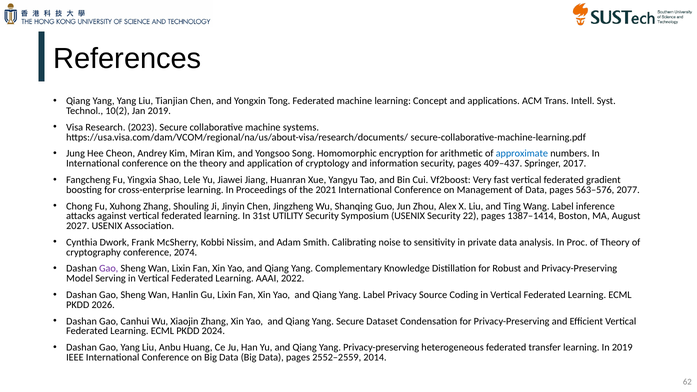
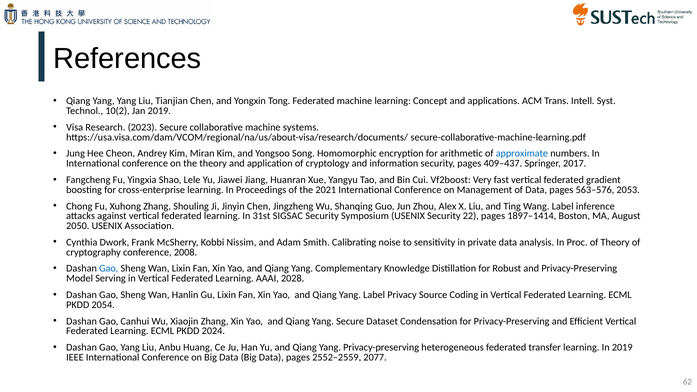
2077: 2077 -> 2053 (628, 190)
UTILITY: UTILITY -> SIGSAC (288, 216)
1387–1414: 1387–1414 -> 1897–1414 (532, 216)
2027: 2027 -> 2050 (78, 226)
2074: 2074 -> 2008 (186, 252)
Gao colour: purple -> blue (109, 269)
2022: 2022 -> 2028 (293, 279)
2026: 2026 -> 2054 (103, 305)
2014: 2014 -> 2077 (375, 357)
